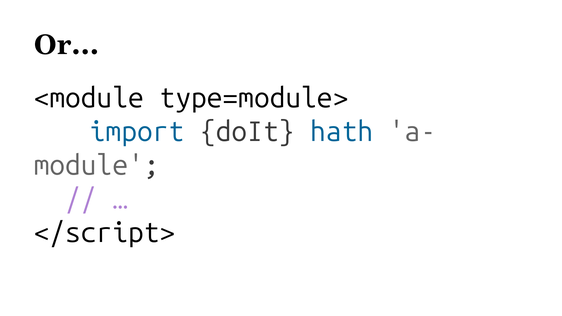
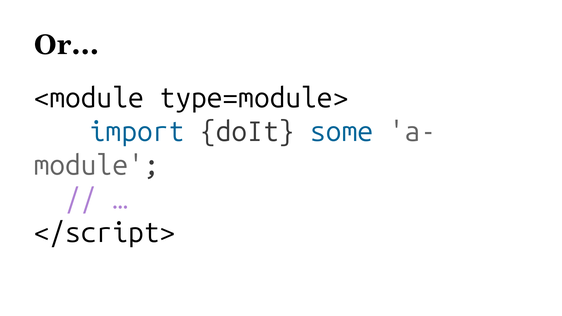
hath: hath -> some (342, 132)
